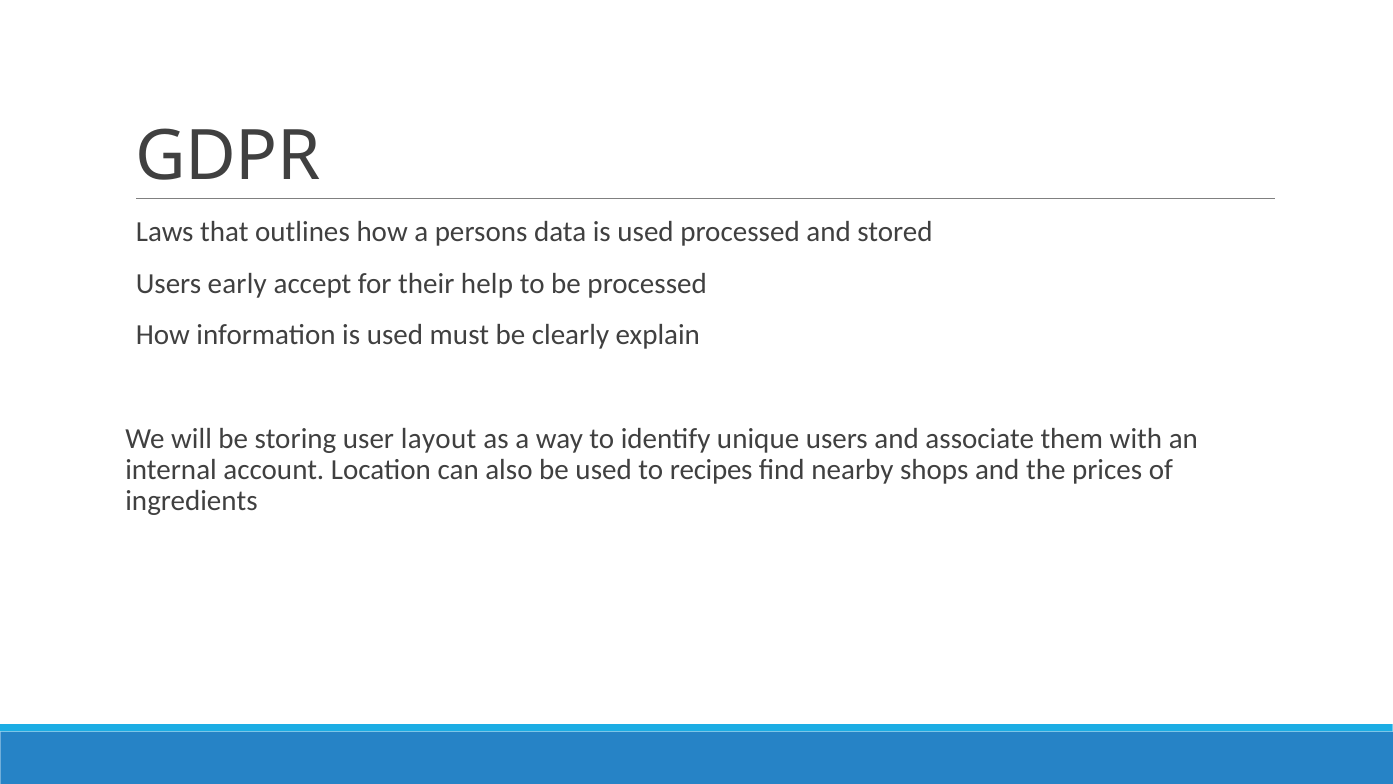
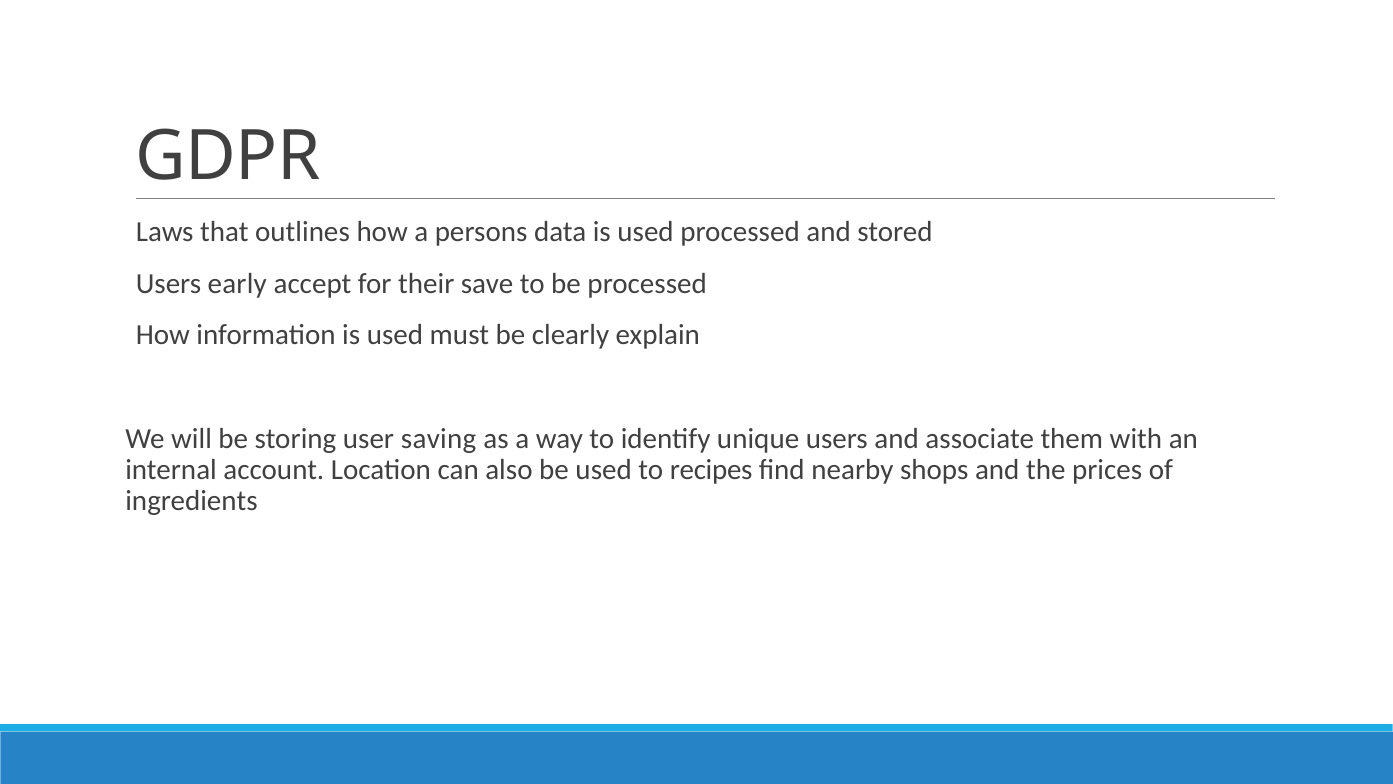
help: help -> save (487, 283)
layout: layout -> saving (439, 438)
